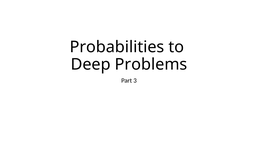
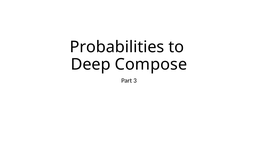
Problems: Problems -> Compose (151, 64)
